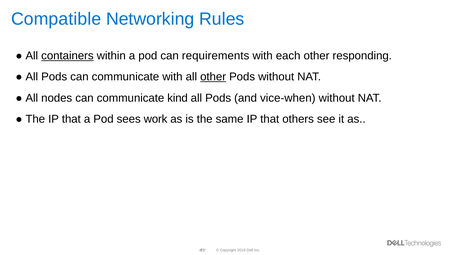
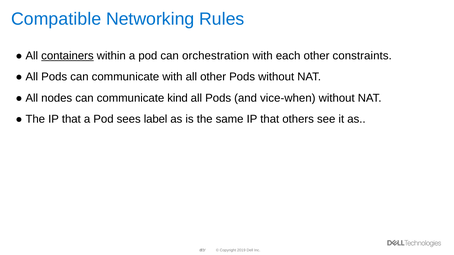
requirements: requirements -> orchestration (216, 56)
responding: responding -> constraints (362, 56)
other underline: present -> none (213, 77)
work: work -> label (156, 119)
